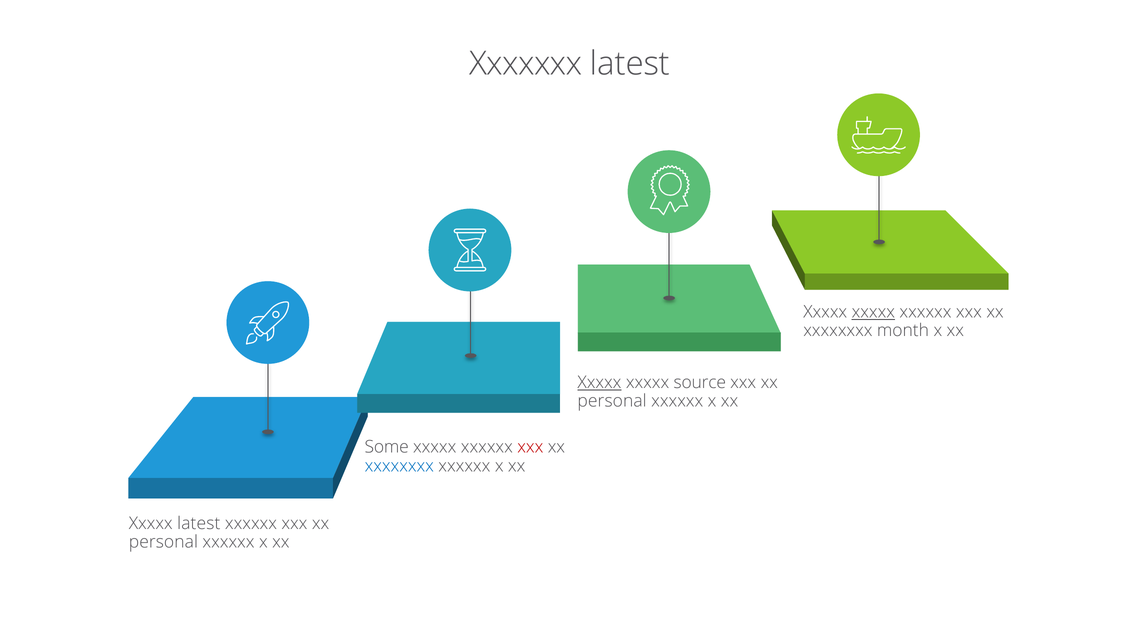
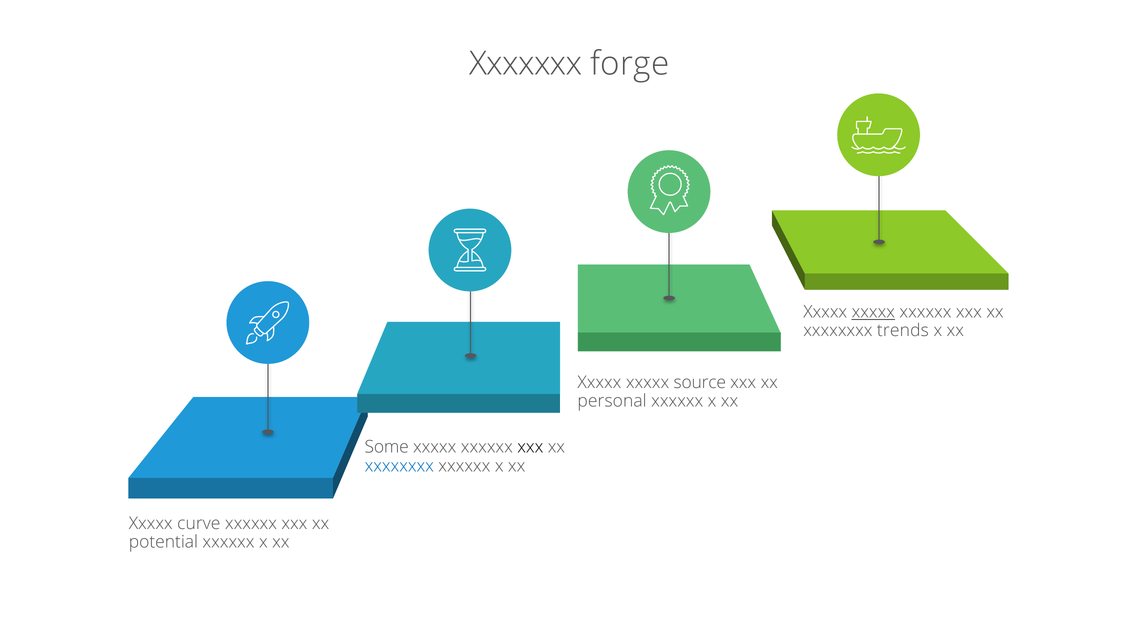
Xxxxxxx latest: latest -> forge (630, 64)
month: month -> trends (903, 330)
Xxxxx underline: present -> none (599, 382)
xxx colour: red -> black (530, 447)
Xxxxx latest: latest -> curve (199, 523)
personal: personal -> potential (163, 542)
